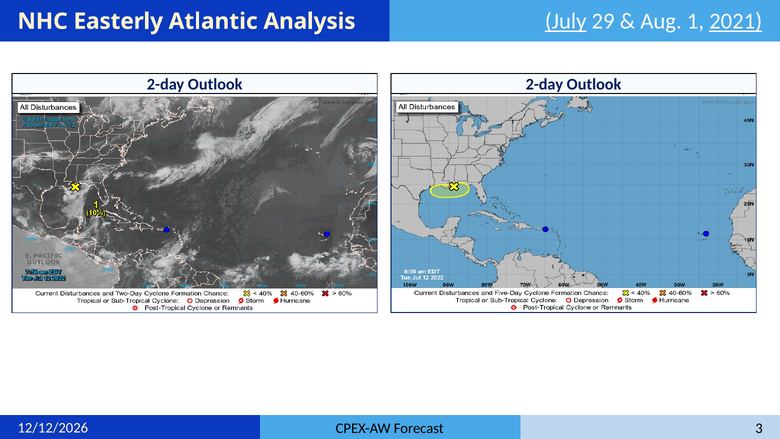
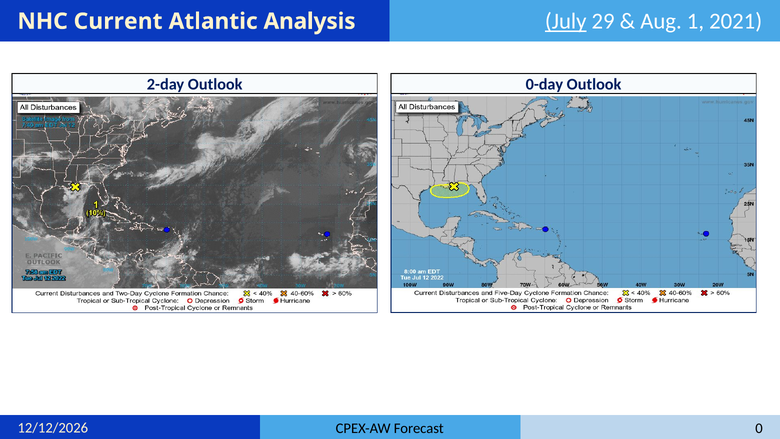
2021 underline: present -> none (736, 21)
Easterly: Easterly -> Current (118, 21)
Outlook 2-day: 2-day -> 0-day (544, 85)
3: 3 -> 0 (759, 428)
